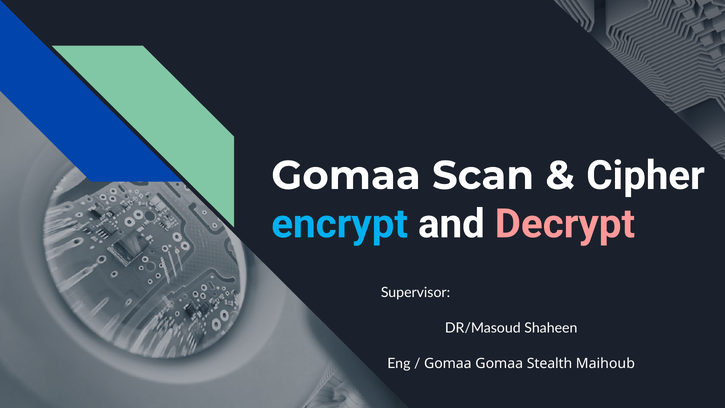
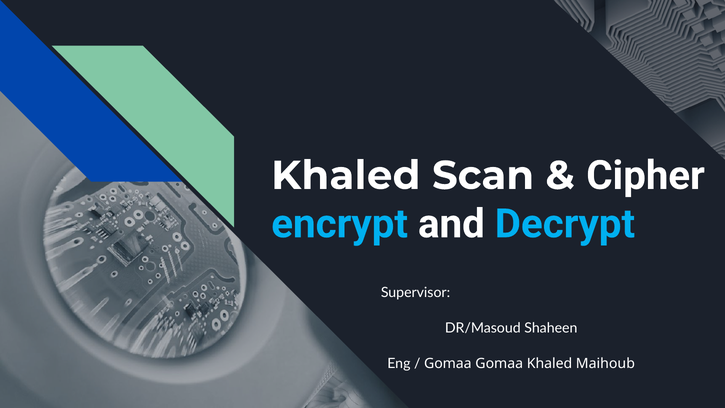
Gomaa: Gomaa -> Khaled (346, 176)
Decrypt colour: pink -> light blue (565, 224)
Gomaa Stealth: Stealth -> Khaled (550, 364)
